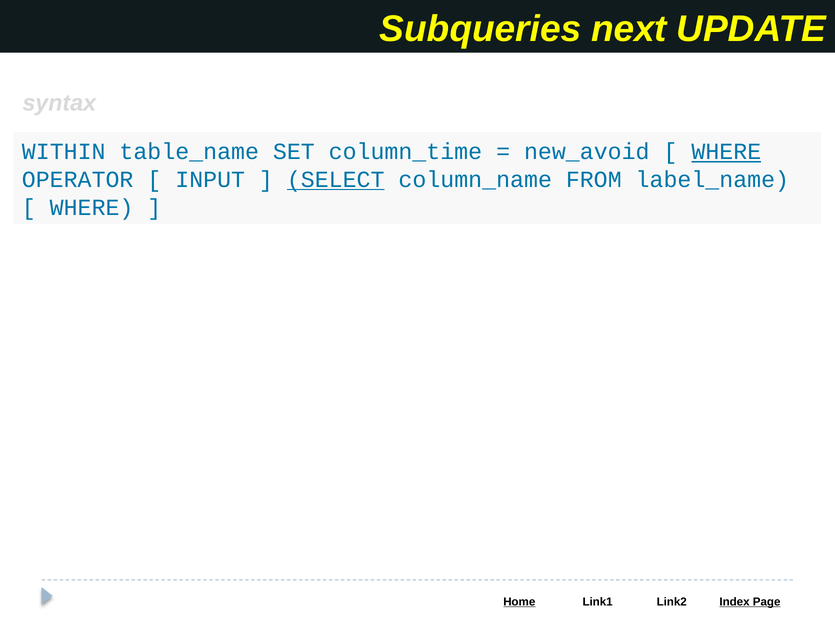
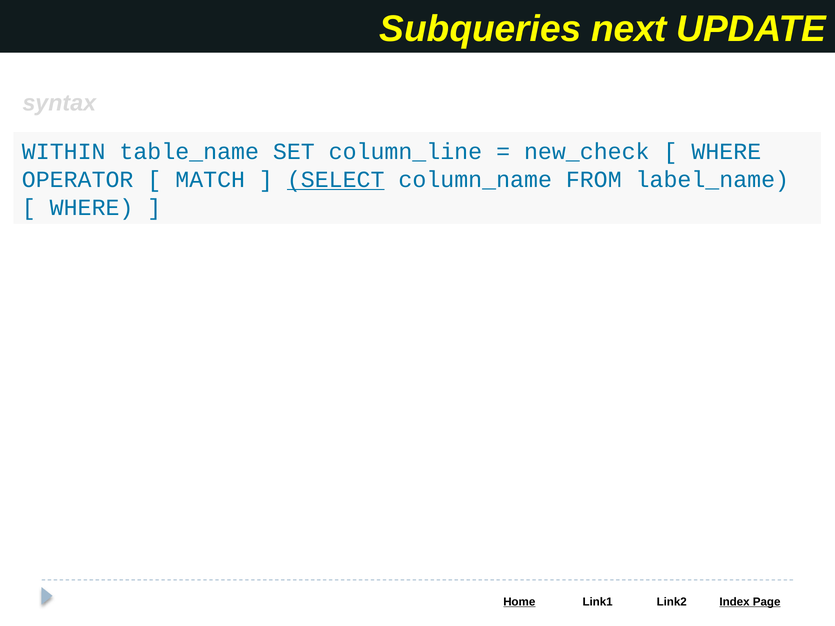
column_time: column_time -> column_line (405, 152)
new_avoid: new_avoid -> new_check (587, 152)
WHERE underline: present -> none (726, 152)
INPUT: INPUT -> MATCH (210, 180)
